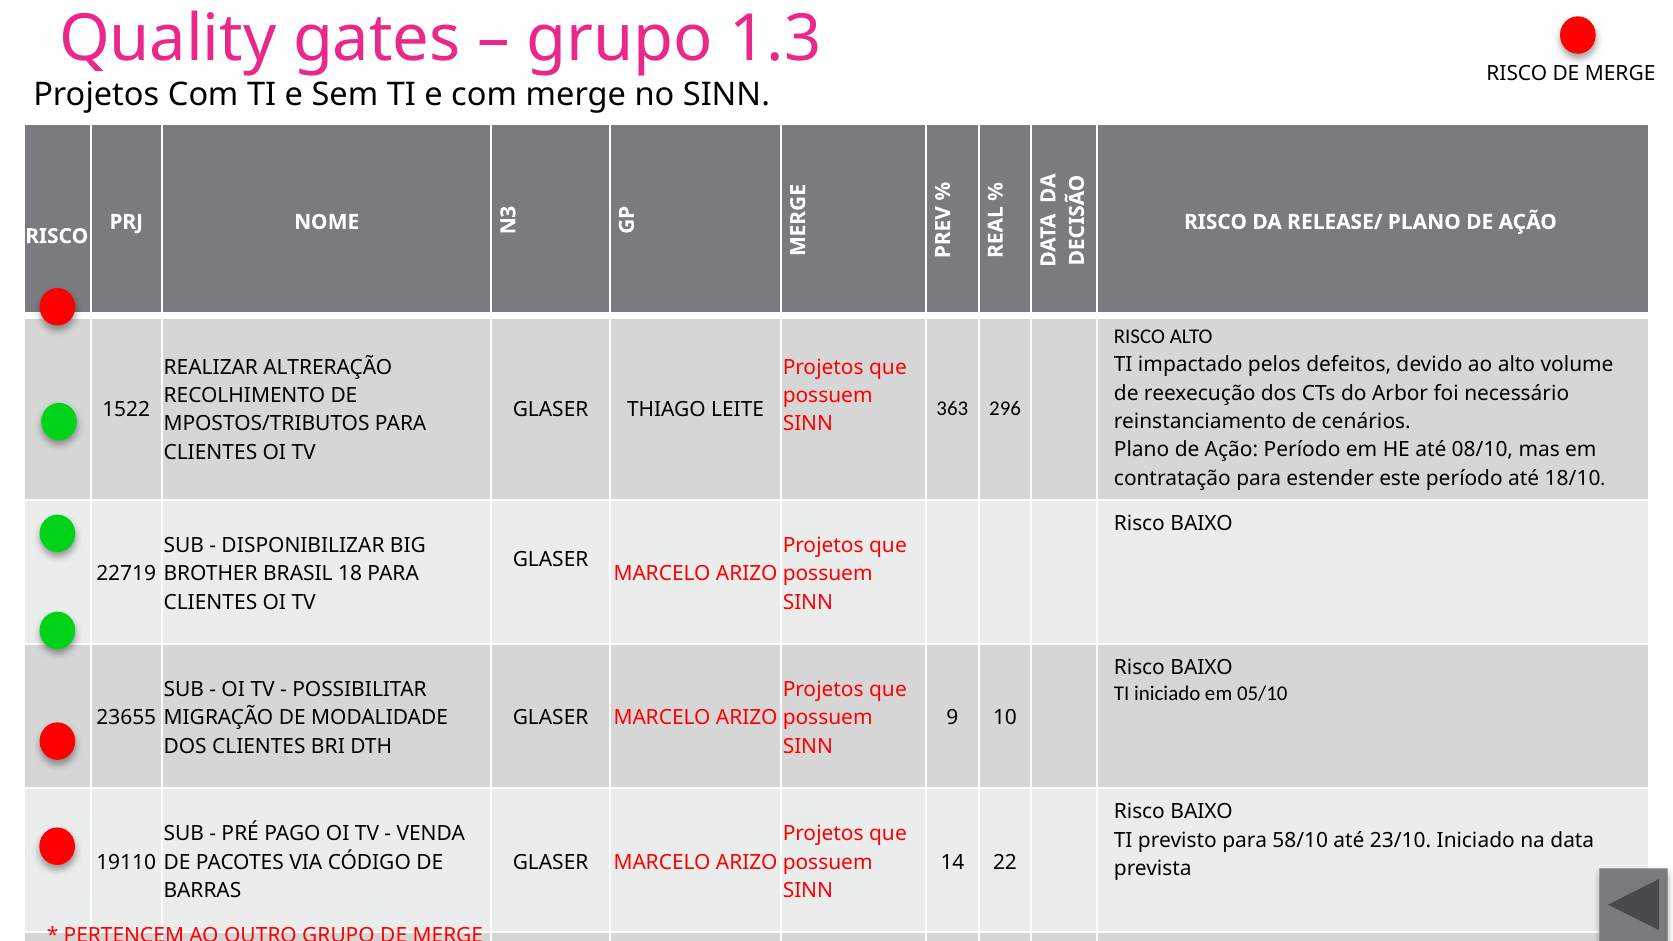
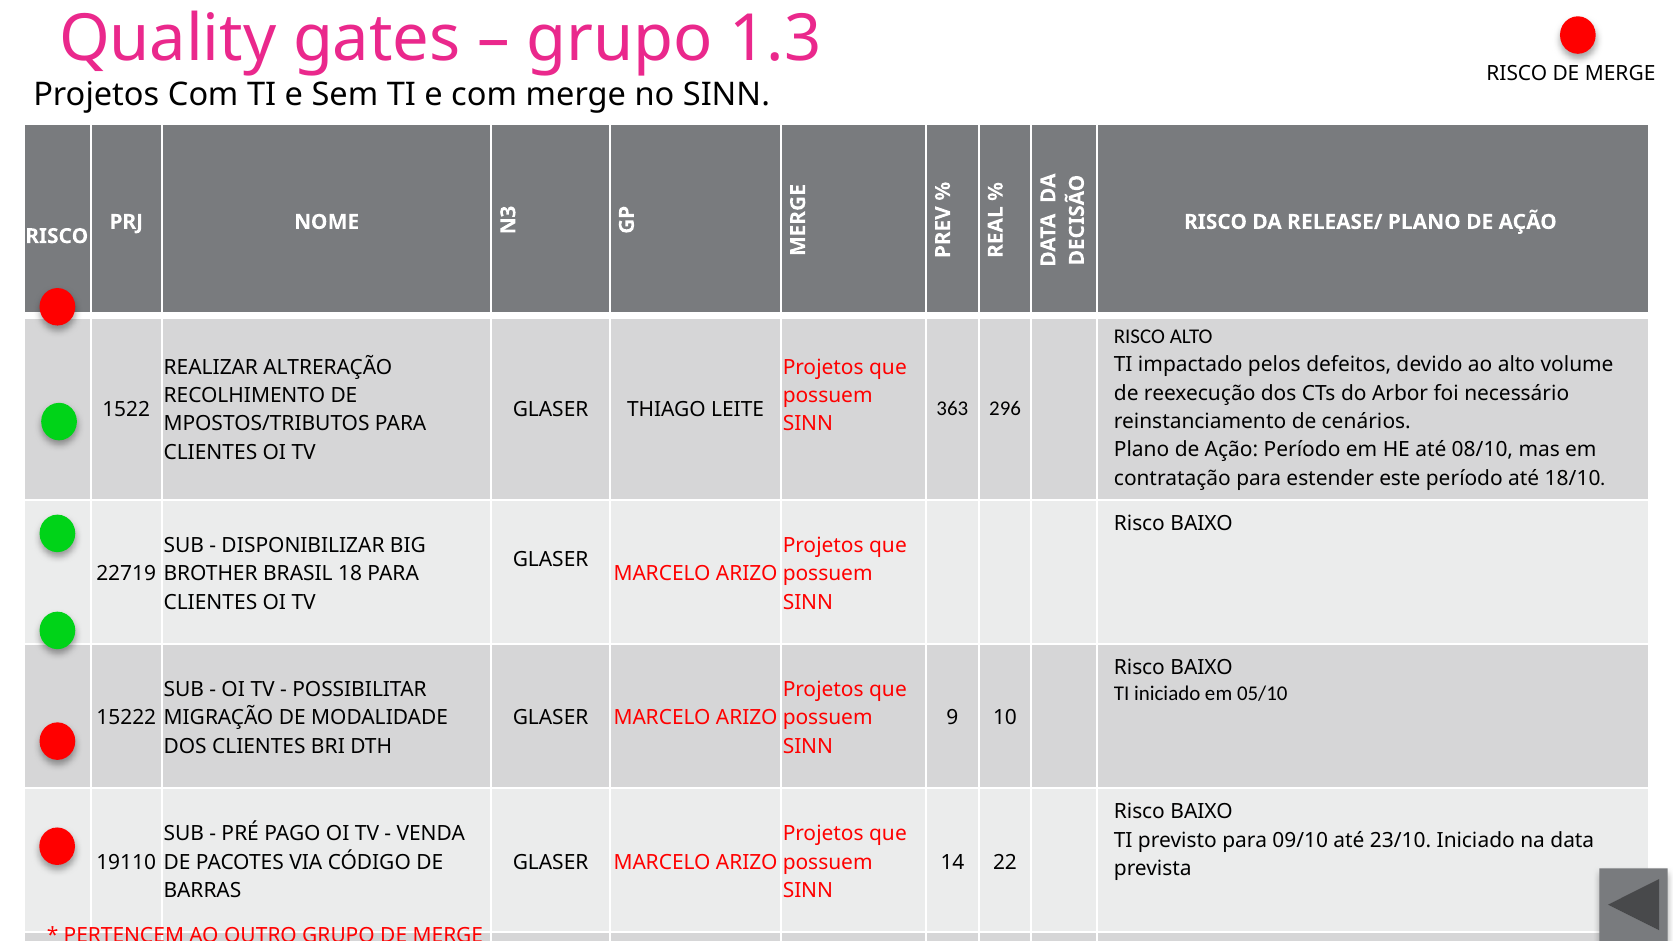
23655: 23655 -> 15222 (126, 718)
58/10: 58/10 -> 09/10 (1300, 840)
